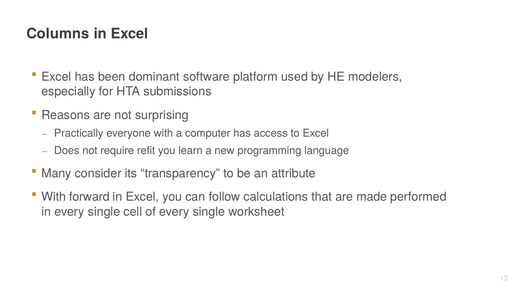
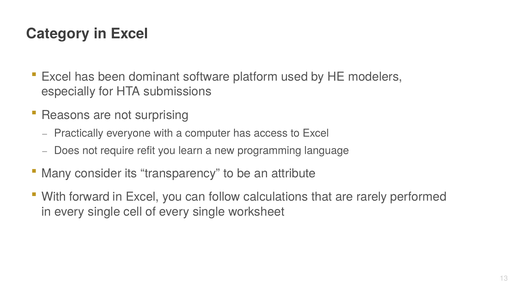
Columns: Columns -> Category (58, 34)
made: made -> rarely (372, 197)
